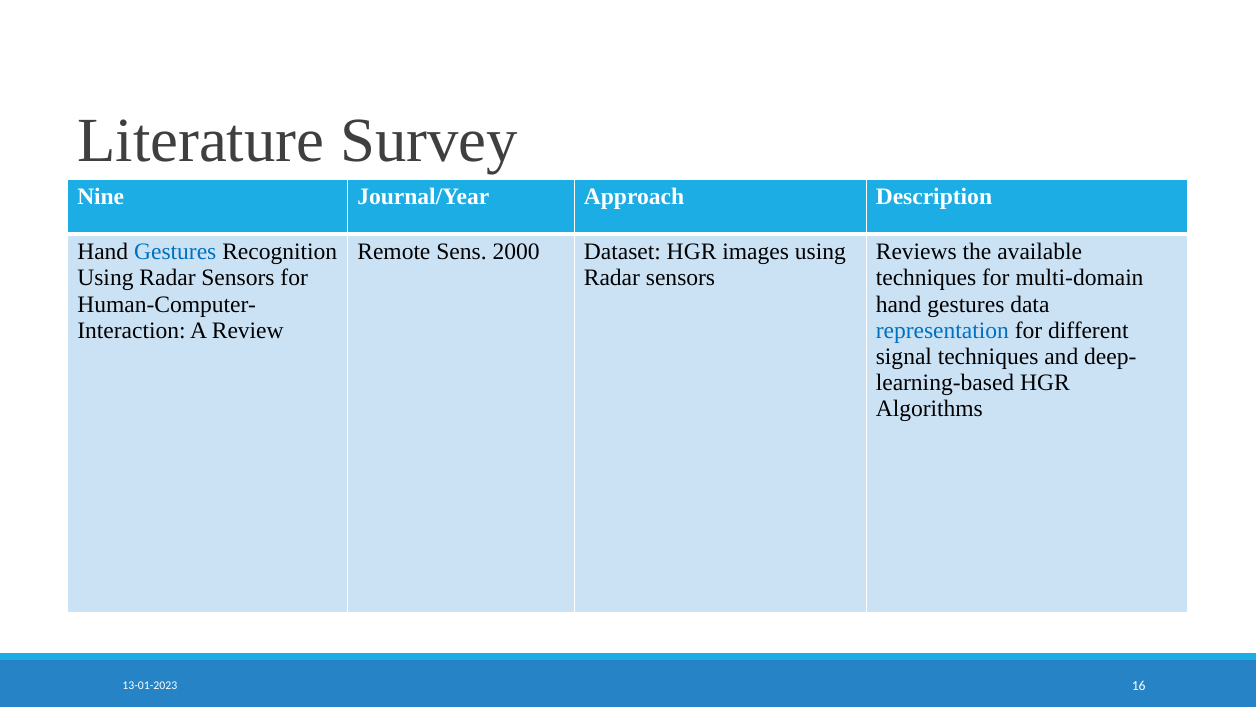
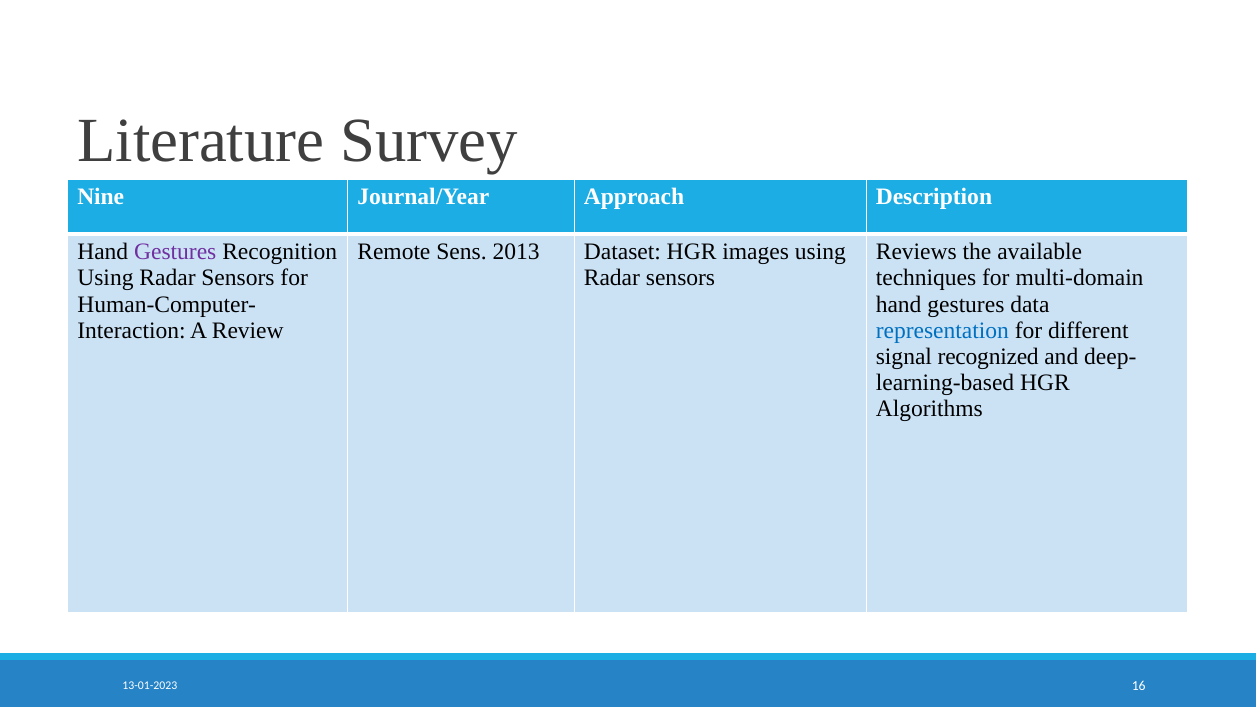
Gestures colour: blue -> purple (175, 252)
2000: 2000 -> 2013 (516, 252)
signal techniques: techniques -> recognized (988, 356)
